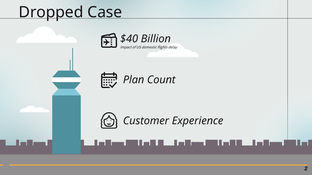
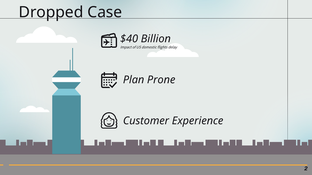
Count: Count -> Prone (161, 80)
